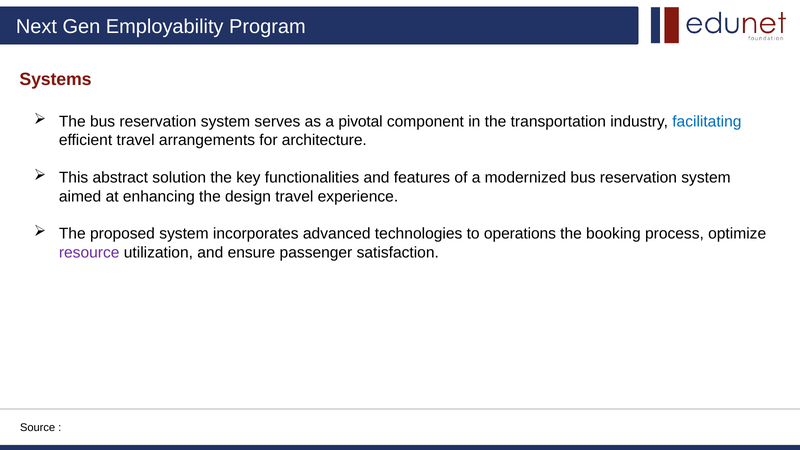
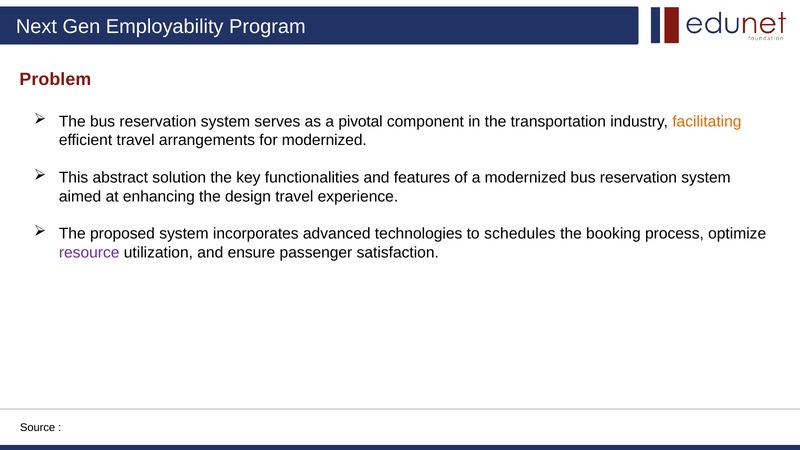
Systems: Systems -> Problem (55, 80)
facilitating colour: blue -> orange (707, 122)
for architecture: architecture -> modernized (324, 140)
operations: operations -> schedules (520, 234)
